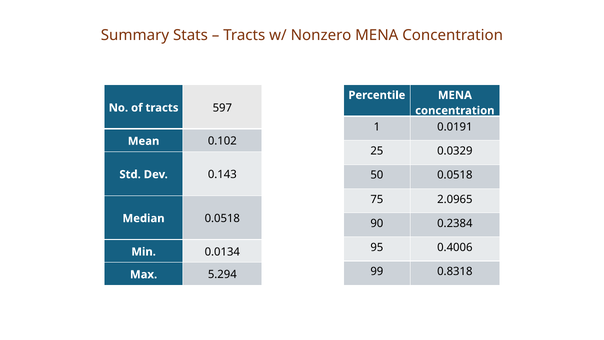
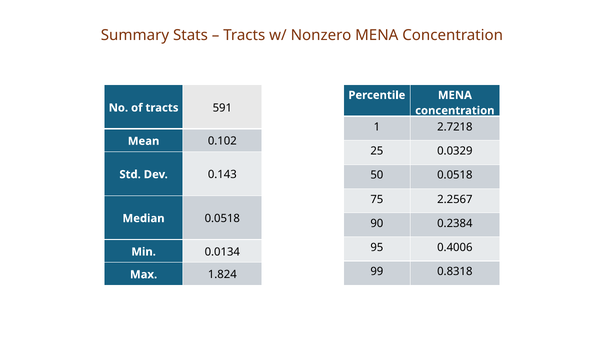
597: 597 -> 591 (222, 108)
0.0191: 0.0191 -> 2.7218 (455, 127)
2.0965: 2.0965 -> 2.2567 (455, 199)
5.294: 5.294 -> 1.824 (222, 274)
